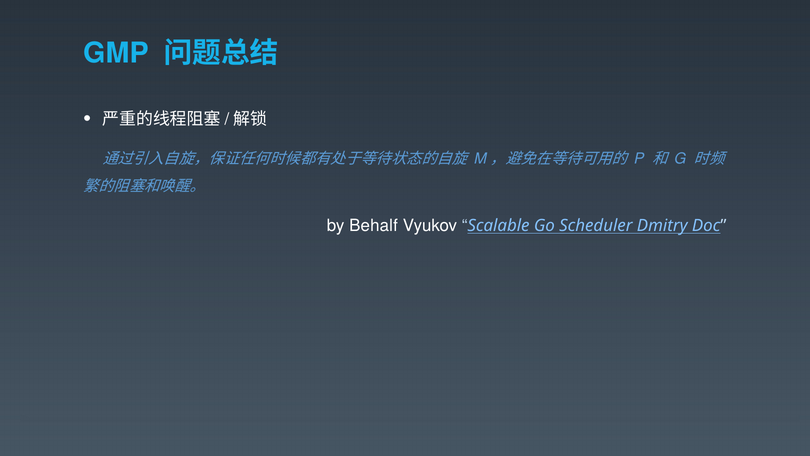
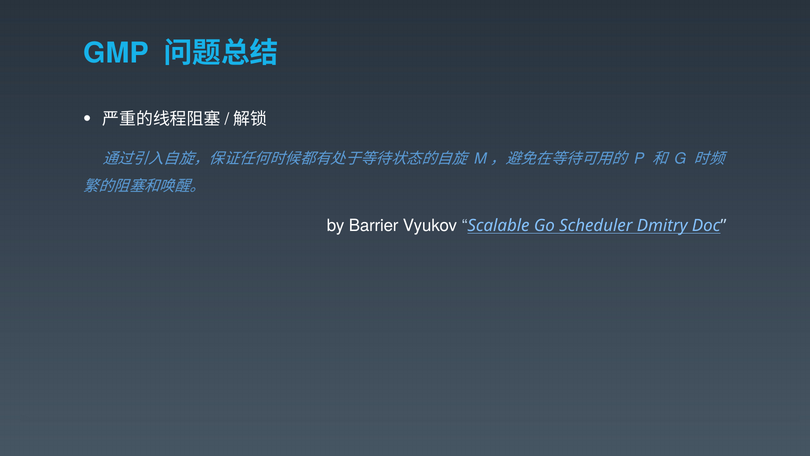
Behalf: Behalf -> Barrier (374, 225)
